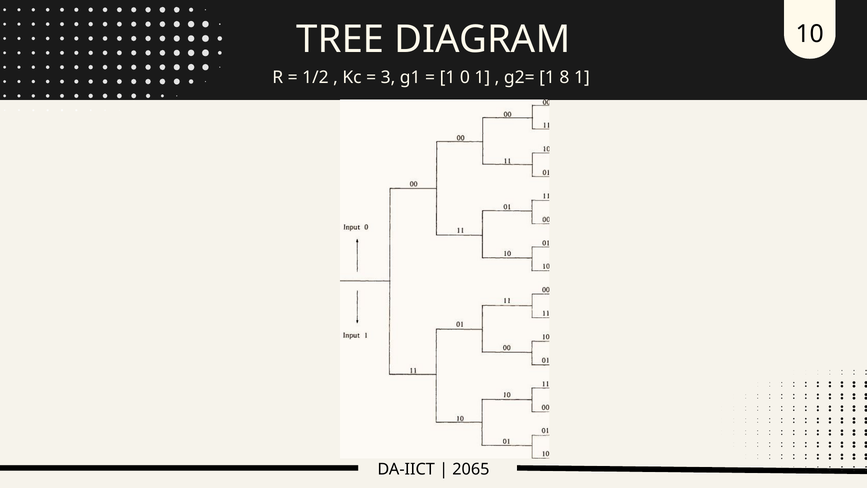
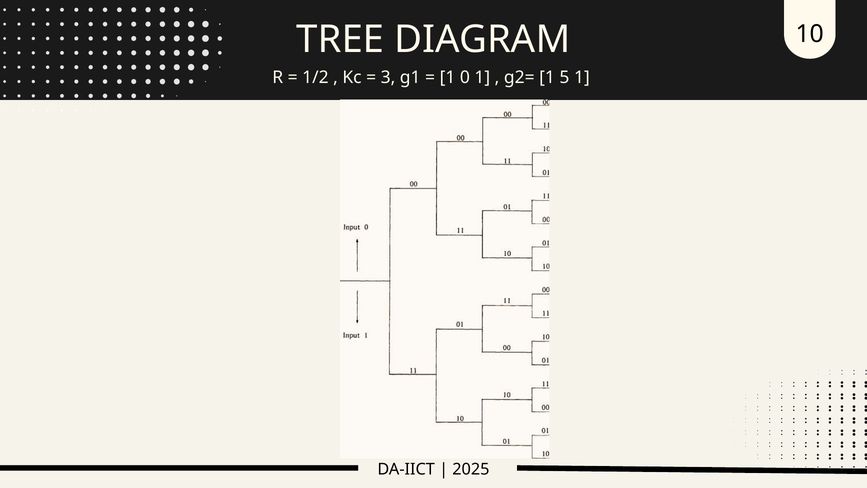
8: 8 -> 5 (564, 77)
2065: 2065 -> 2025 (471, 469)
